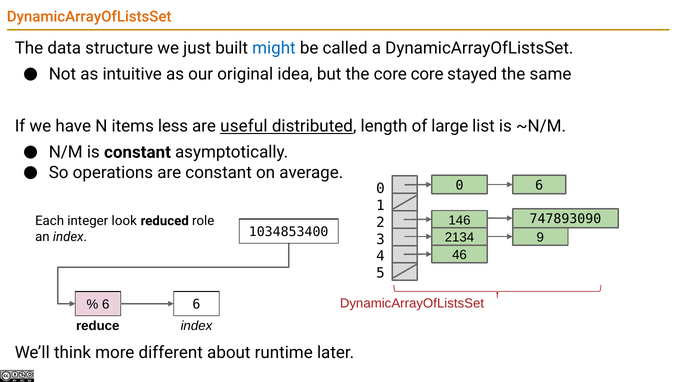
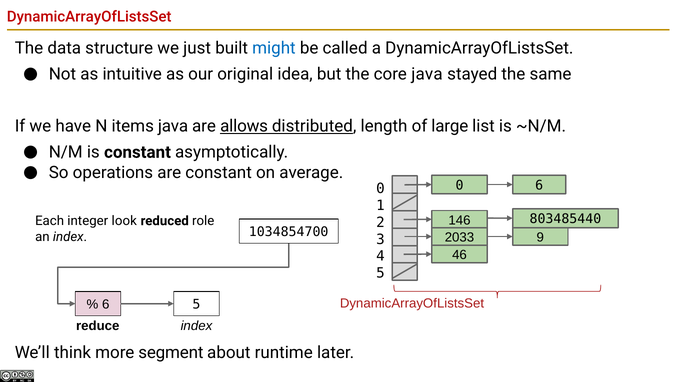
DynamicArrayOfListsSet colour: orange -> red (89, 17)
core core: core -> java (427, 74)
items less: less -> java (173, 126)
useful: useful -> allows (244, 126)
747893090: 747893090 -> 803485440 (565, 219)
1034853400: 1034853400 -> 1034854700 (289, 232)
2134: 2134 -> 2033 (459, 238)
6 6: 6 -> 5 (196, 305)
different: different -> segment (171, 353)
